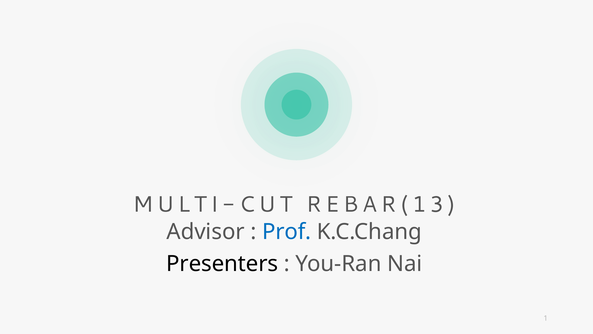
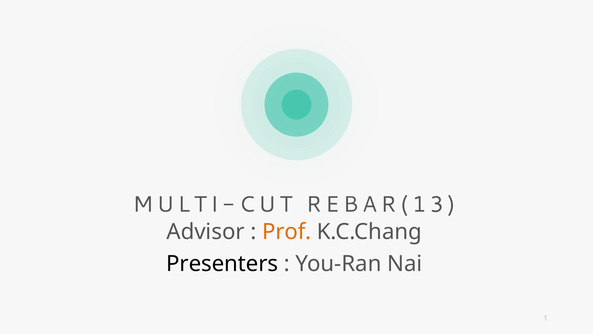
Prof colour: blue -> orange (287, 231)
